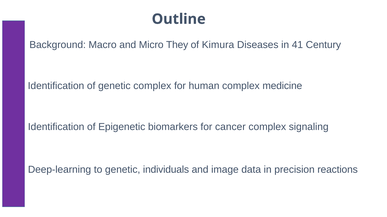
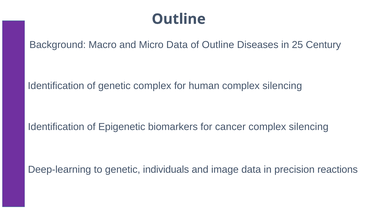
Micro They: They -> Data (177, 45)
of Kimura: Kimura -> Outline (218, 45)
41: 41 -> 25 (297, 45)
human complex medicine: medicine -> silencing (282, 86)
signaling: signaling -> silencing (309, 127)
